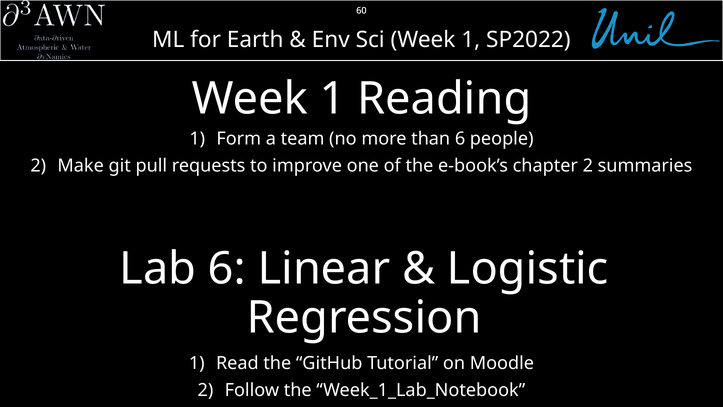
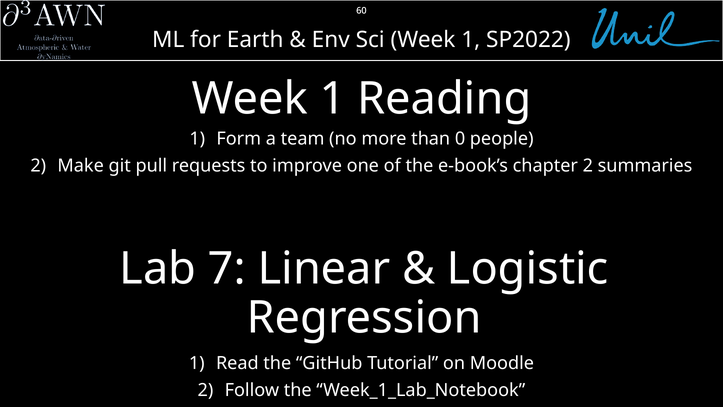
than 6: 6 -> 0 (460, 139)
Lab 6: 6 -> 7 (227, 269)
